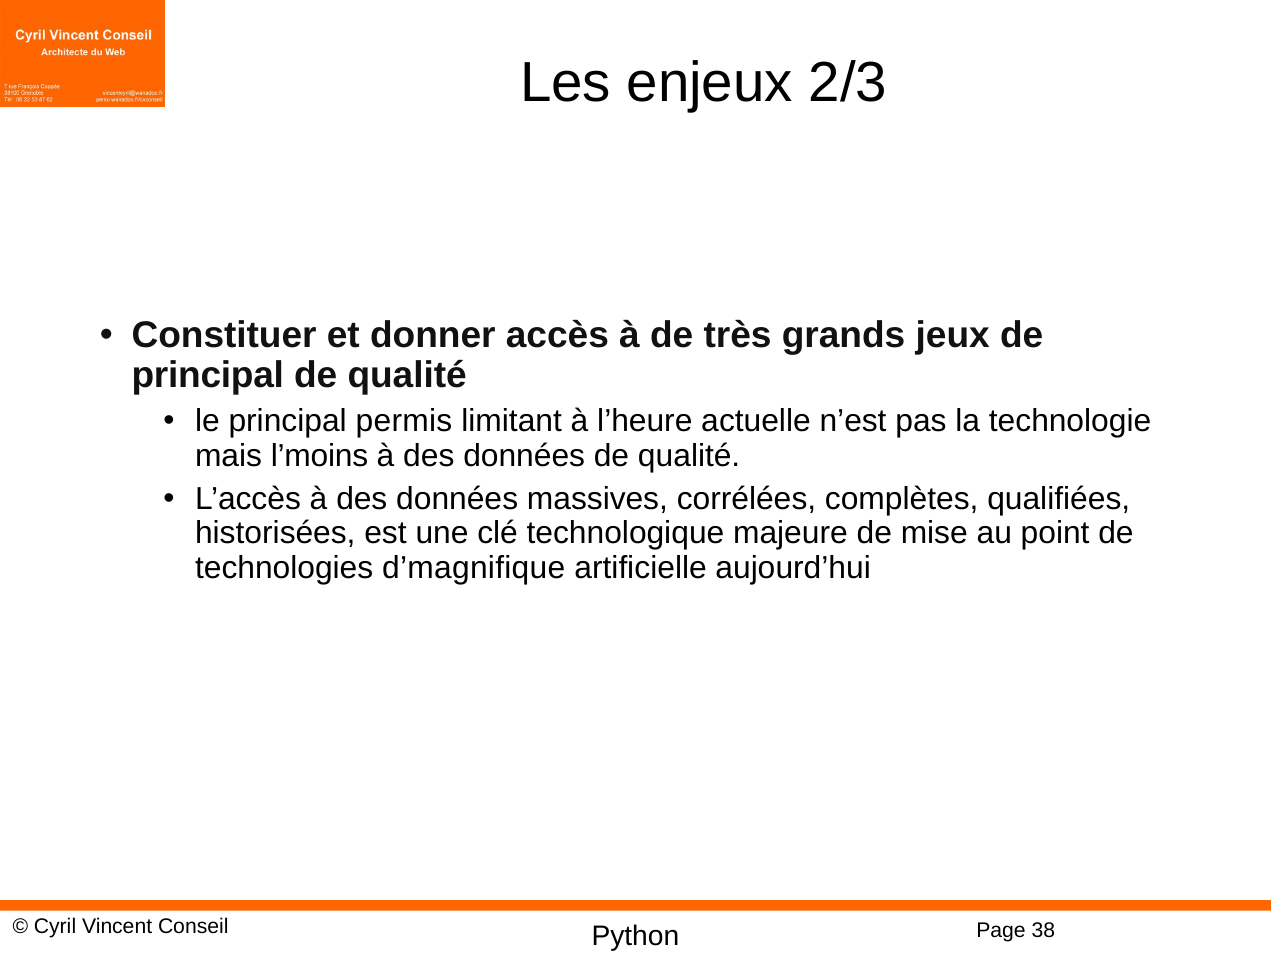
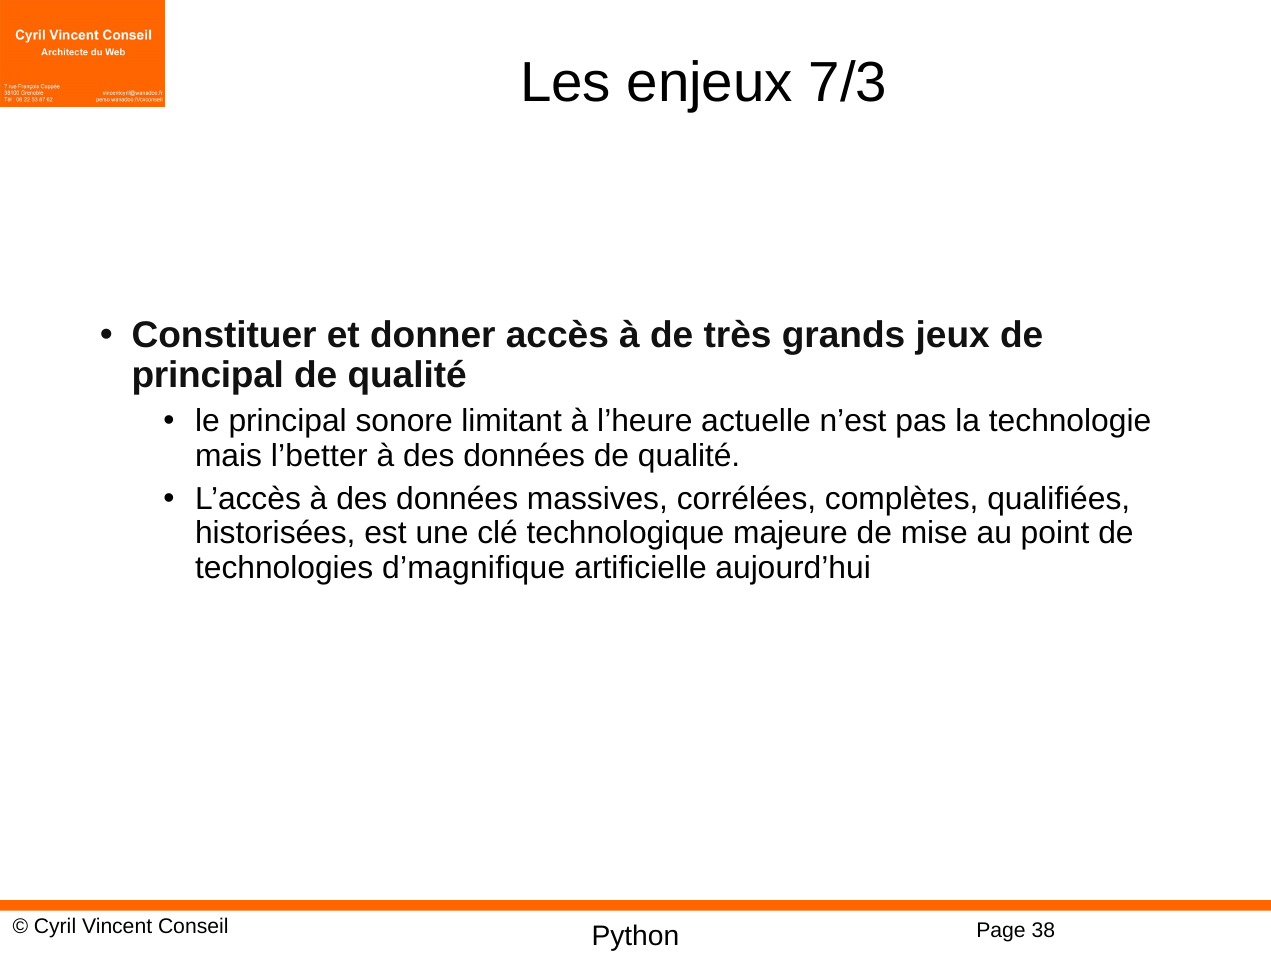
2/3: 2/3 -> 7/3 (848, 83)
permis: permis -> sonore (404, 422)
l’moins: l’moins -> l’better (319, 456)
